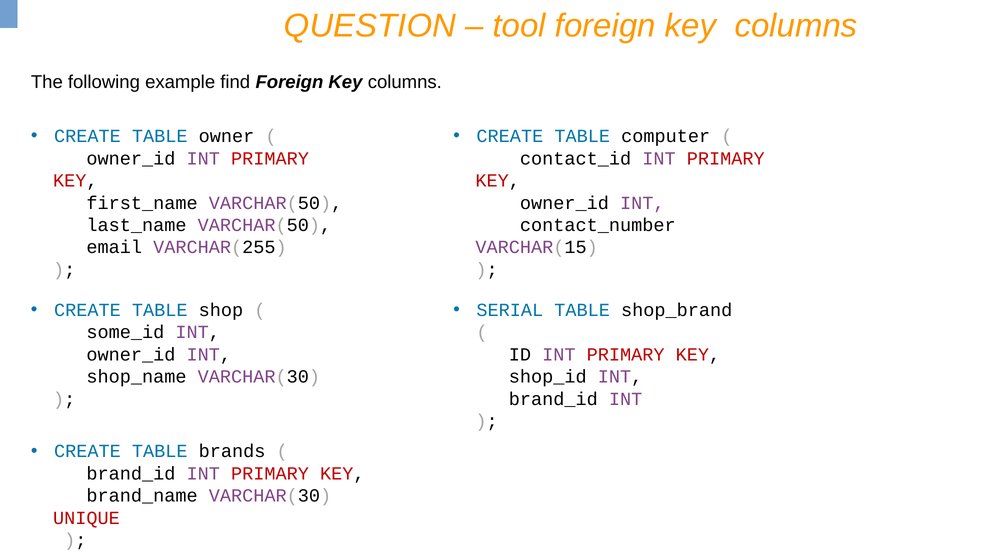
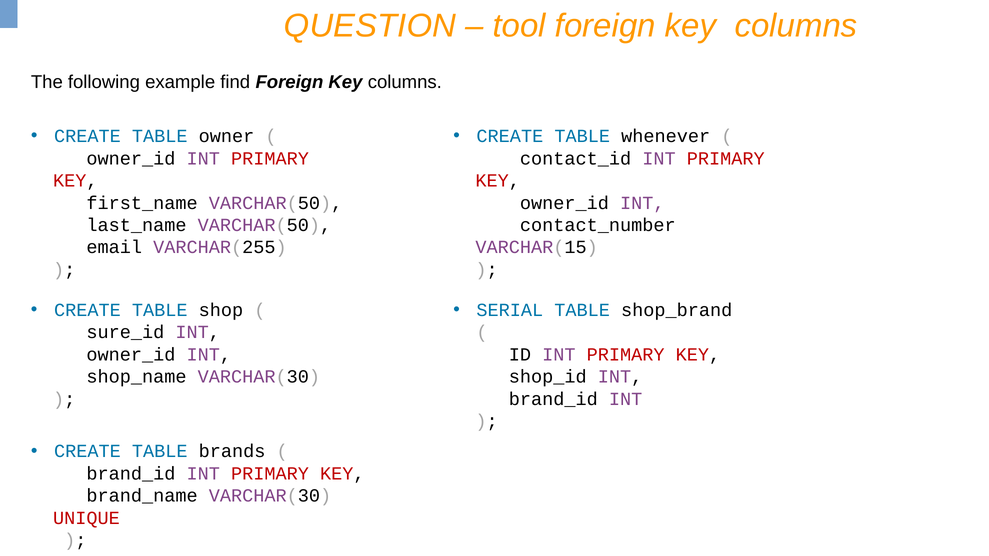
computer: computer -> whenever (666, 136)
some_id: some_id -> sure_id (125, 332)
